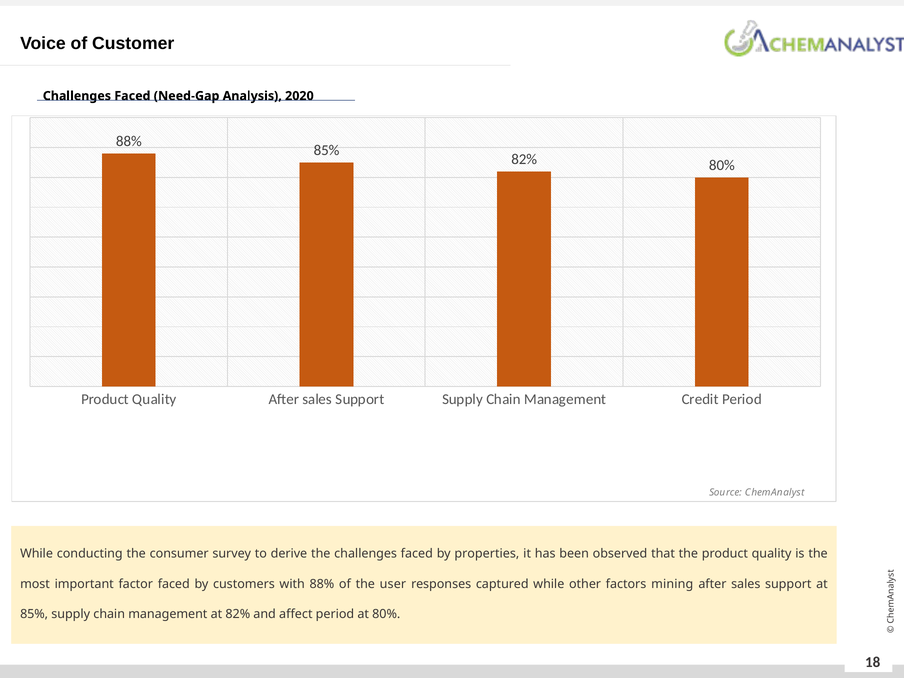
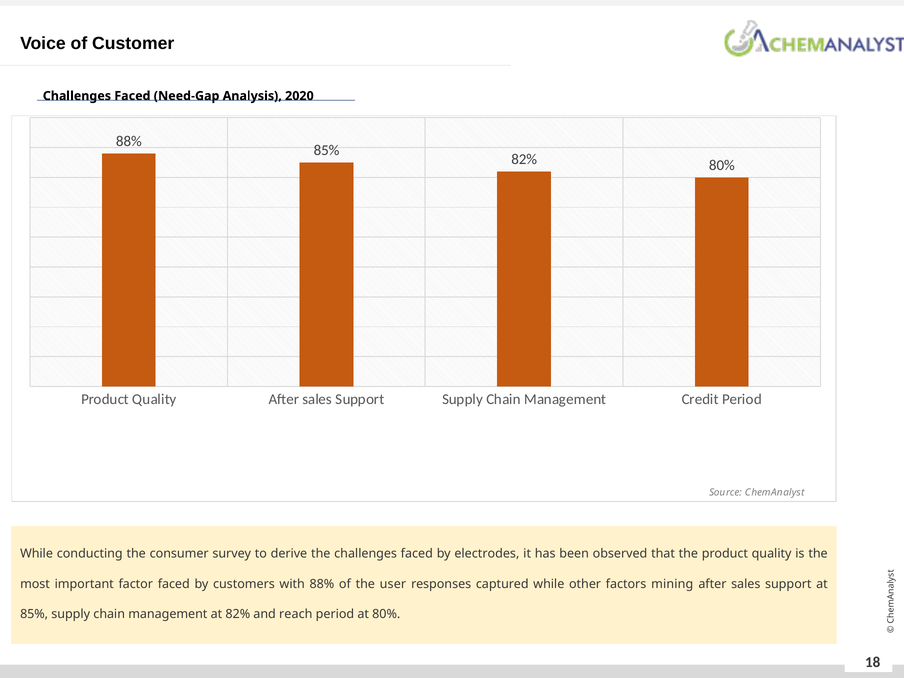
properties: properties -> electrodes (487, 554)
affect: affect -> reach (296, 614)
